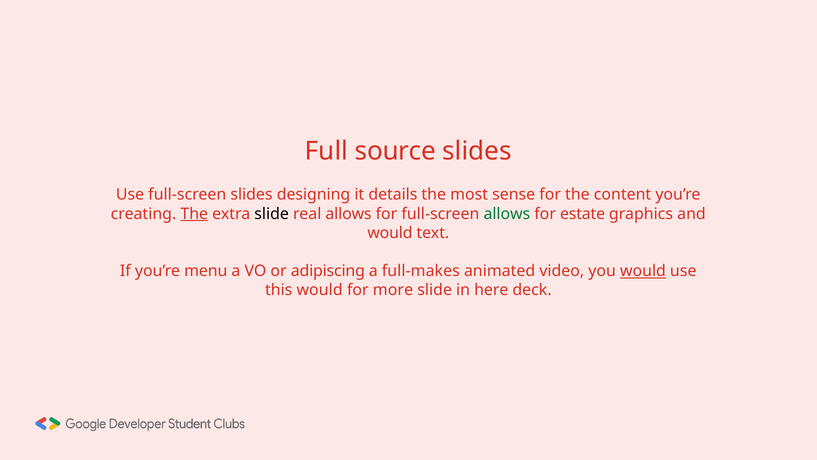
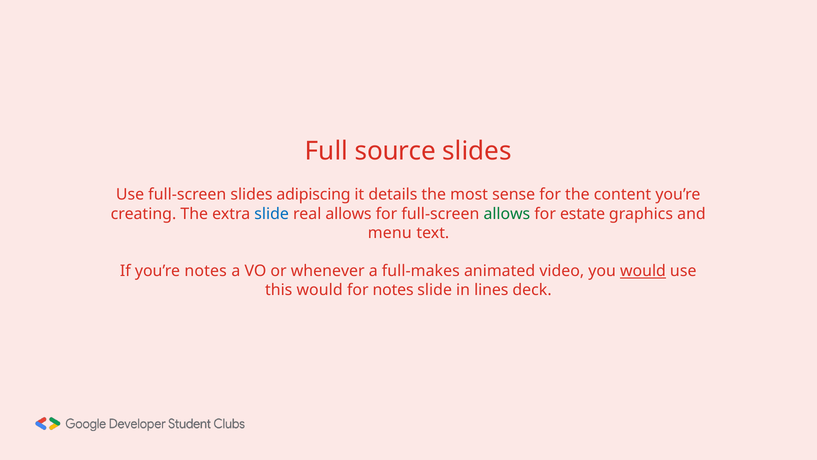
designing: designing -> adipiscing (314, 195)
The underline: present -> none (194, 214)
slide colour: black -> blue (272, 214)
would: would -> menu (390, 233)
you’re menu: menu -> notes (206, 271)
adipiscing: adipiscing -> whenever (328, 271)
for more: more -> notes (393, 290)
here: here -> lines (491, 290)
